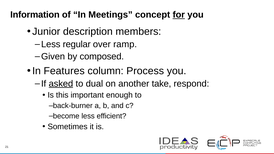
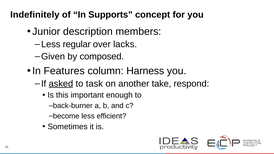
Information: Information -> Indefinitely (35, 15)
Meetings: Meetings -> Supports (111, 15)
for underline: present -> none (179, 15)
ramp: ramp -> lacks (125, 44)
Process: Process -> Harness (145, 71)
dual: dual -> task (94, 84)
